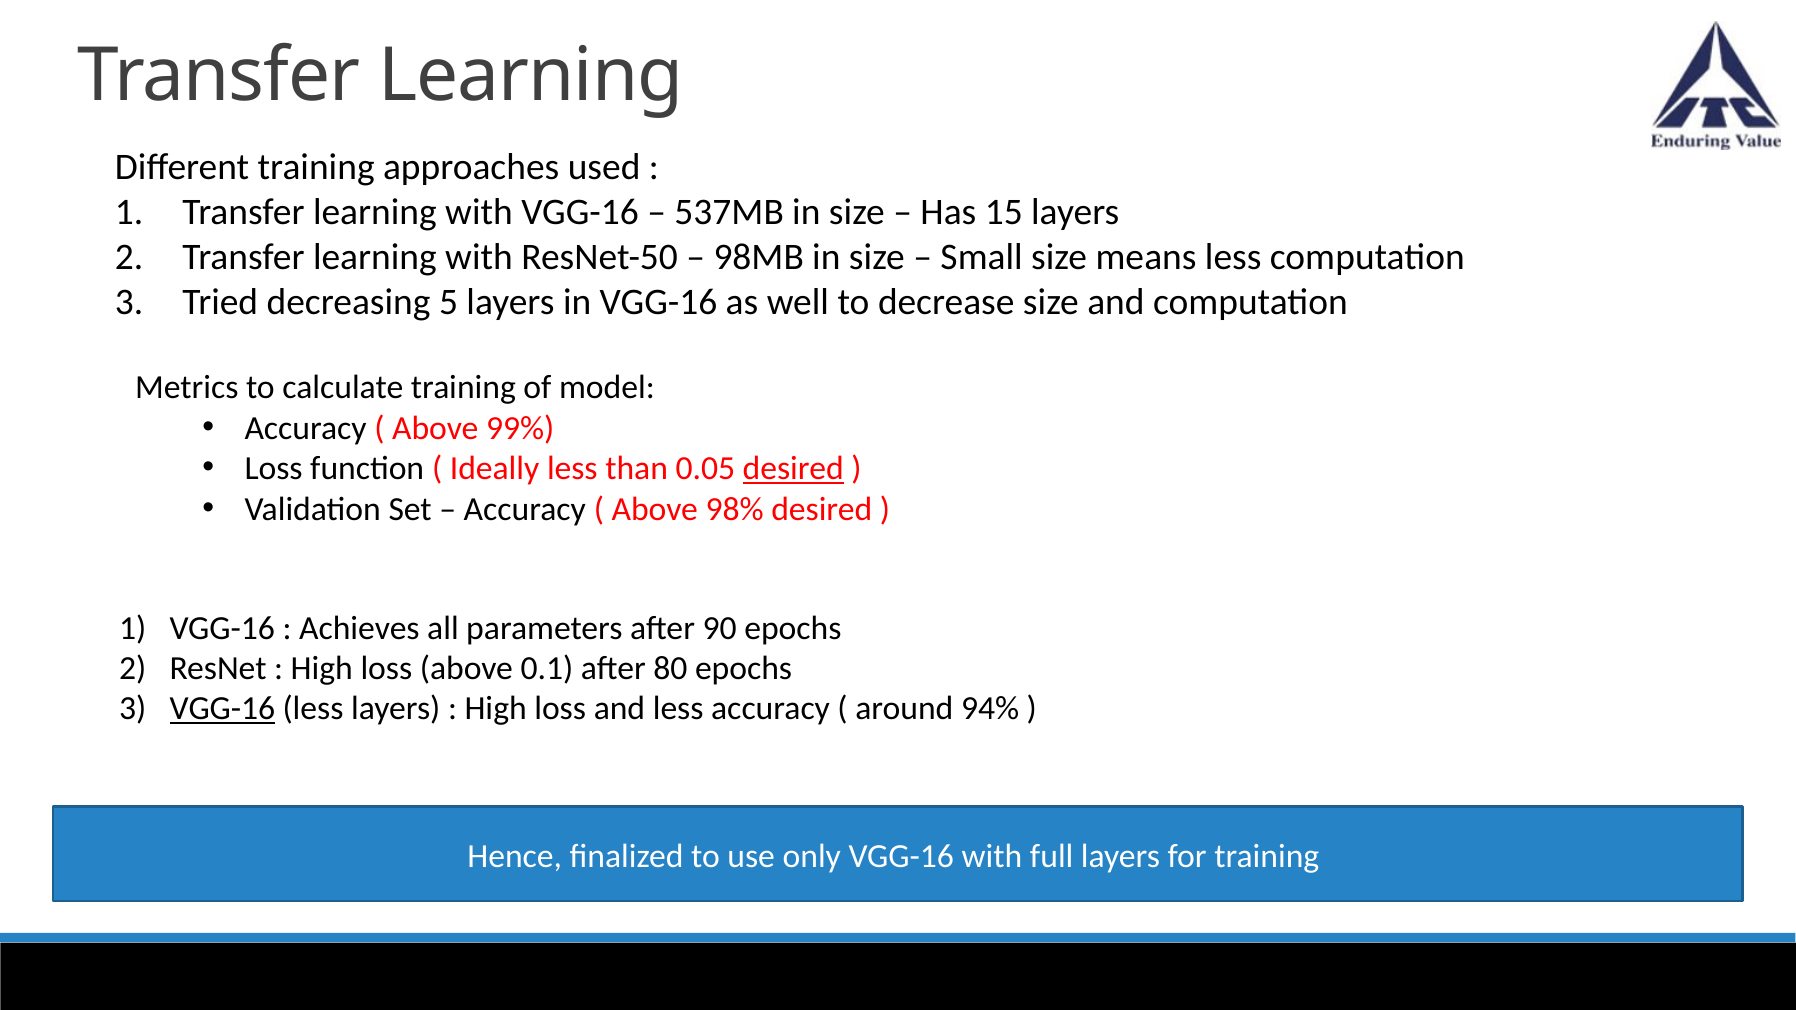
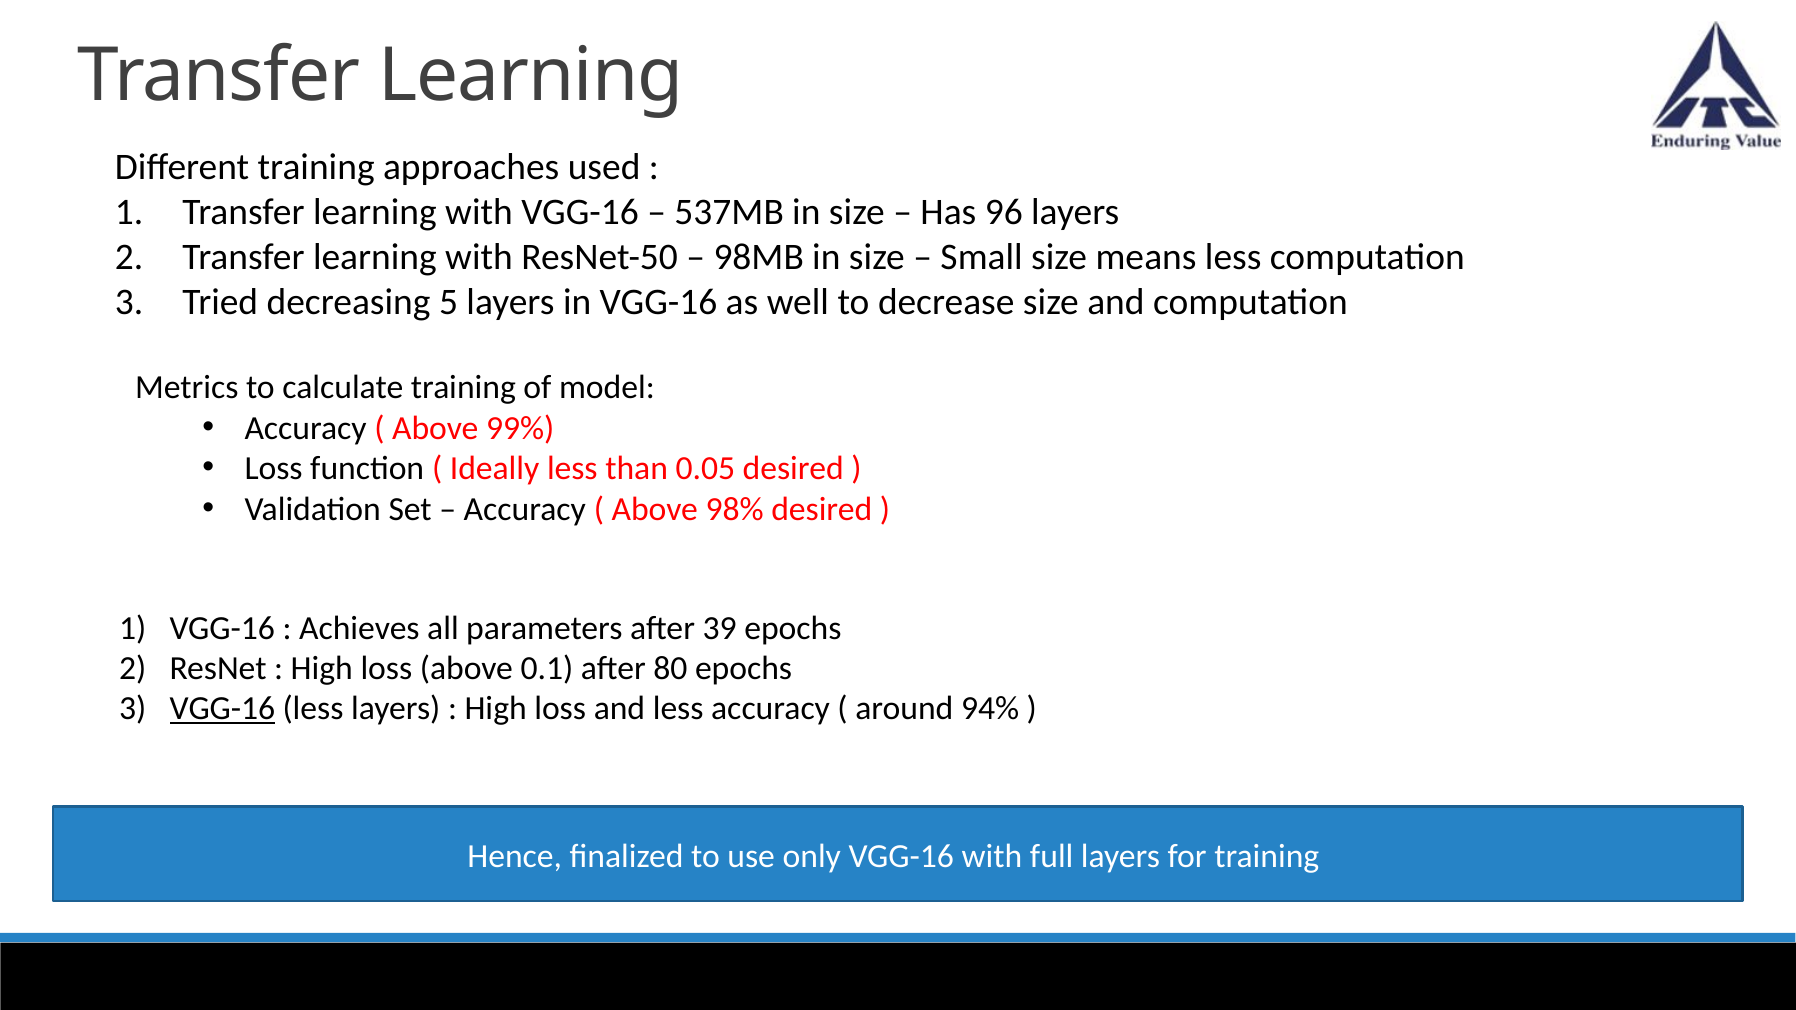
15: 15 -> 96 (1004, 212)
desired underline: present -> none (793, 469)
90: 90 -> 39 (720, 628)
